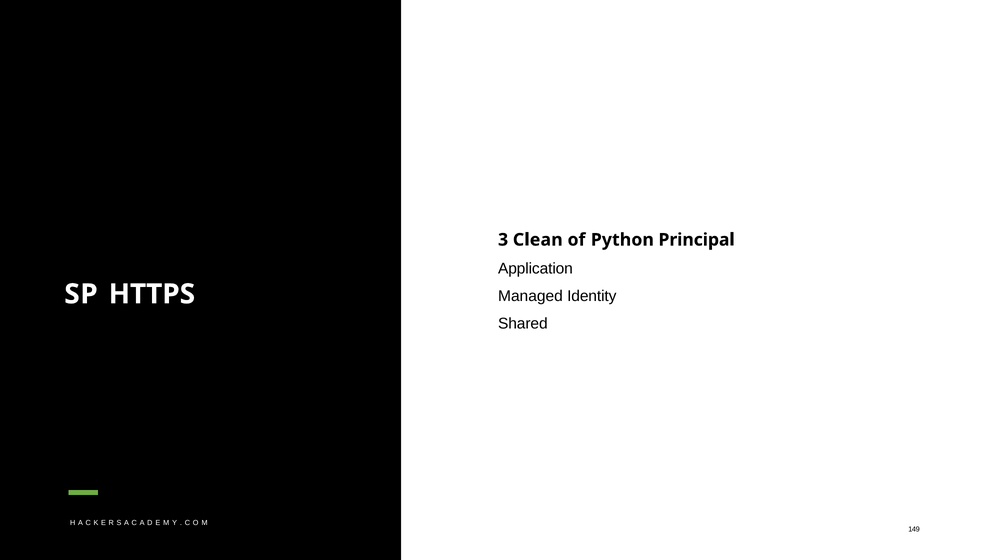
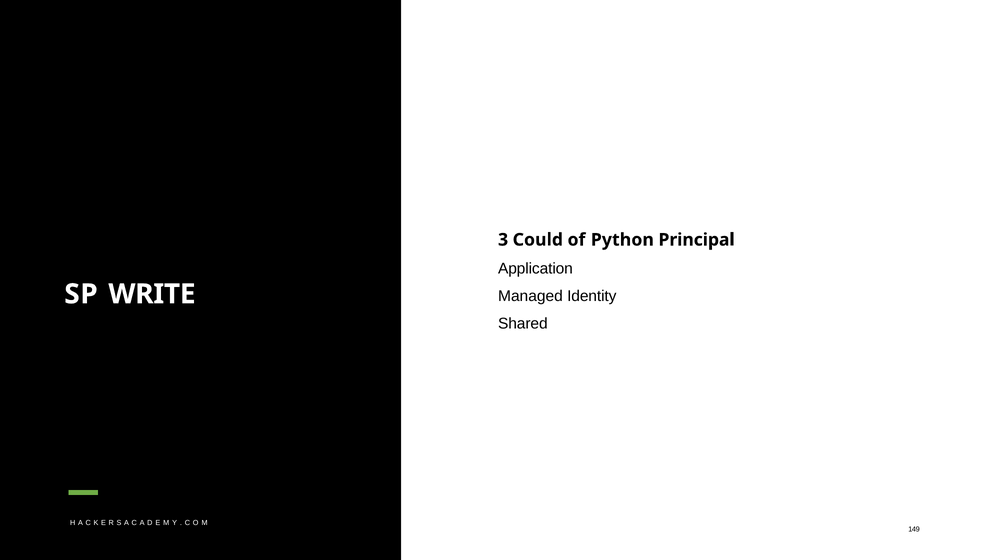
Clean: Clean -> Could (538, 240)
HTTPS: HTTPS -> WRITE (152, 294)
